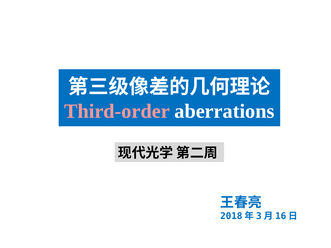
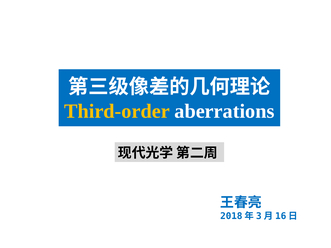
Third-order colour: pink -> yellow (117, 111)
